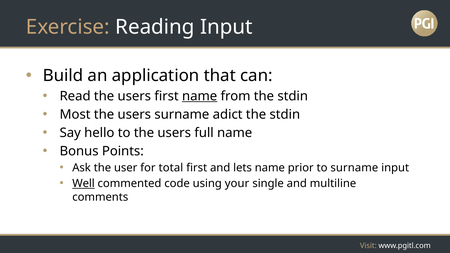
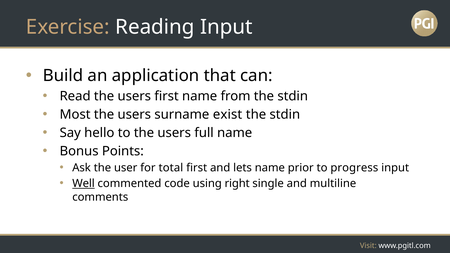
name underline: present -> none (200, 96)
adict: adict -> exist (228, 114)
to surname: surname -> progress (354, 168)
your: your -> right (237, 184)
